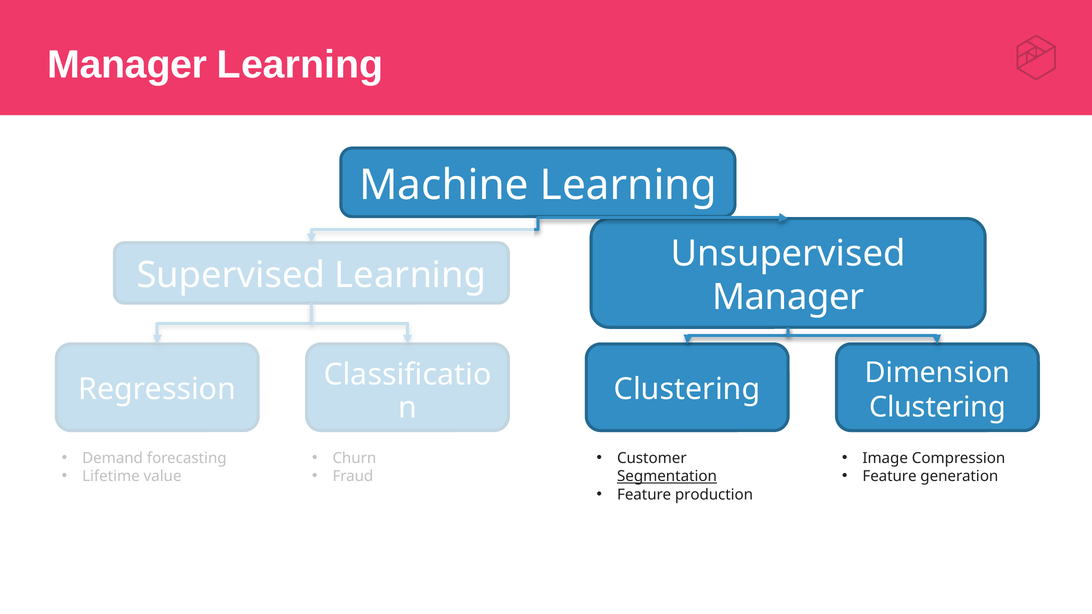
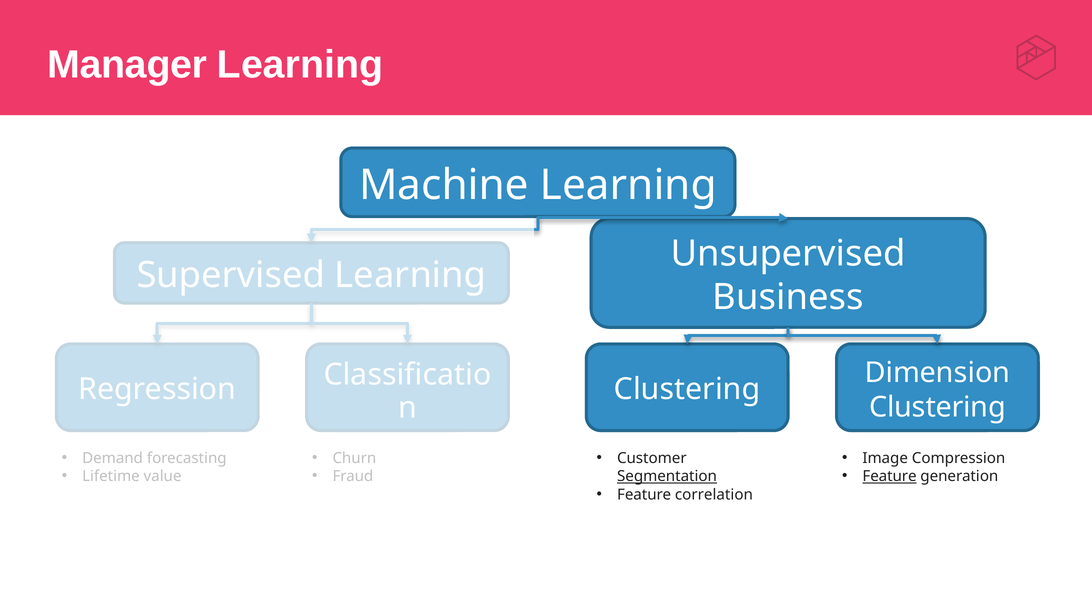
Manager: Manager -> Business (788, 297)
Feature underline: none -> present (890, 477)
production: production -> correlation (714, 495)
